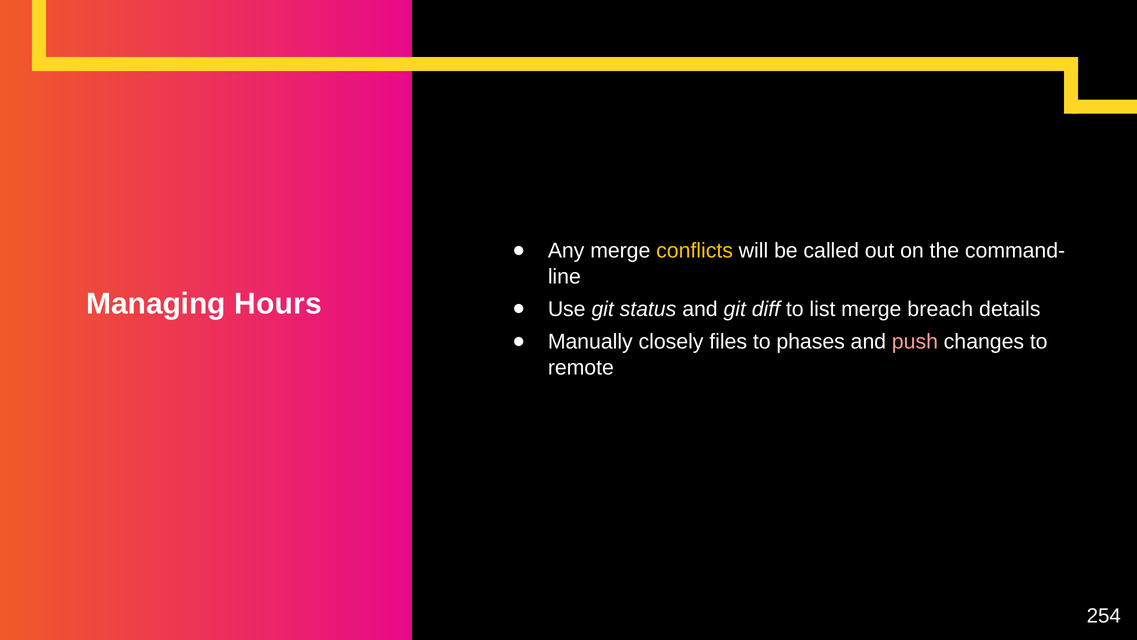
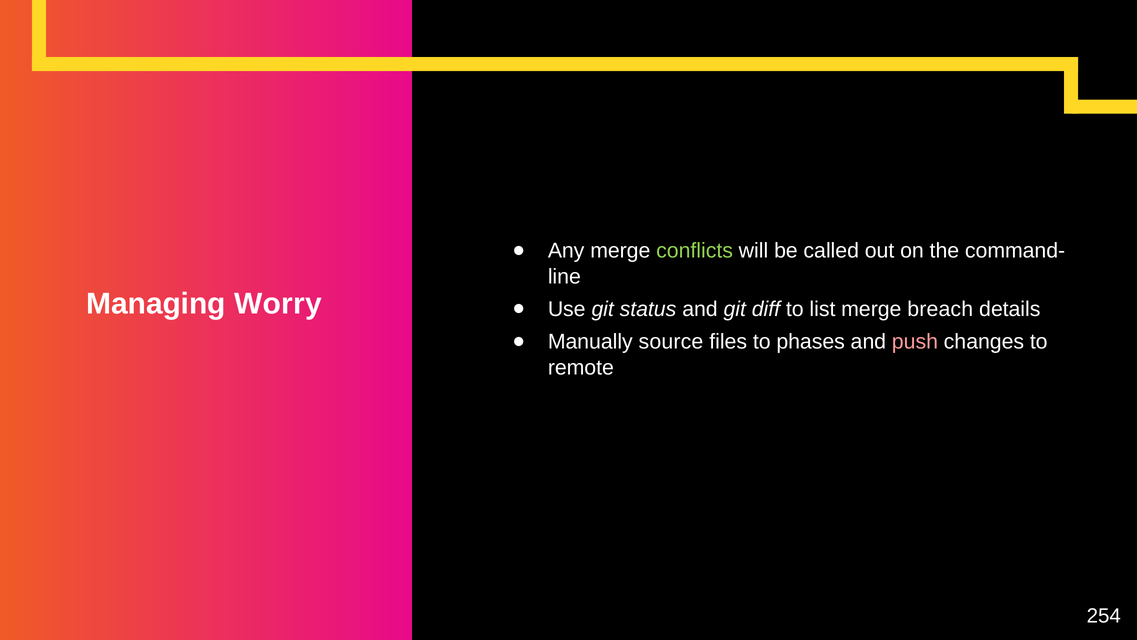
conflicts colour: yellow -> light green (695, 251)
Hours: Hours -> Worry (278, 303)
closely: closely -> source (671, 342)
